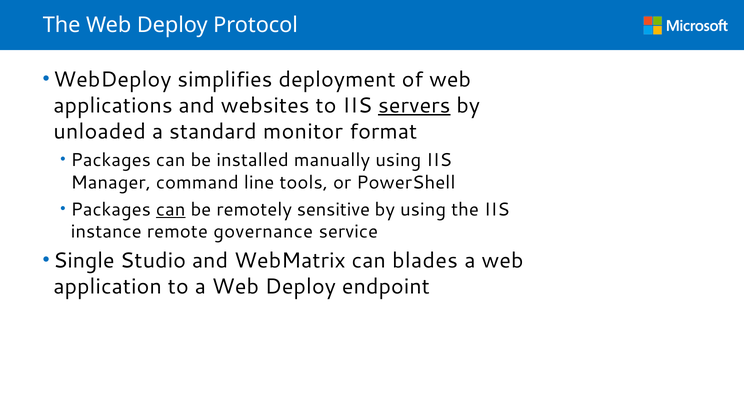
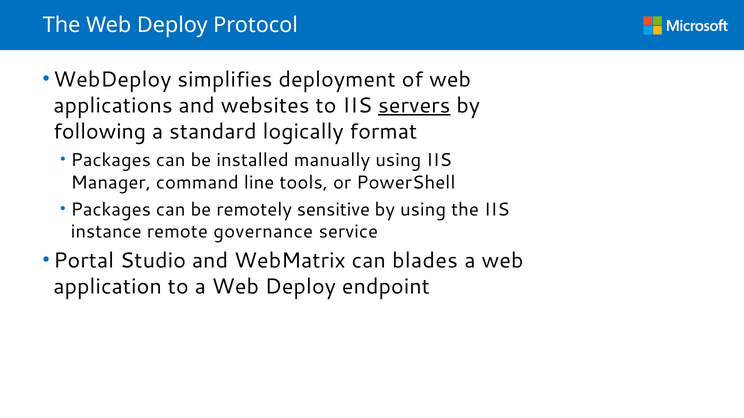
unloaded: unloaded -> following (100, 132)
monitor: monitor -> logically (303, 132)
can underline: present -> none (171, 210)
Single: Single -> Portal (84, 261)
